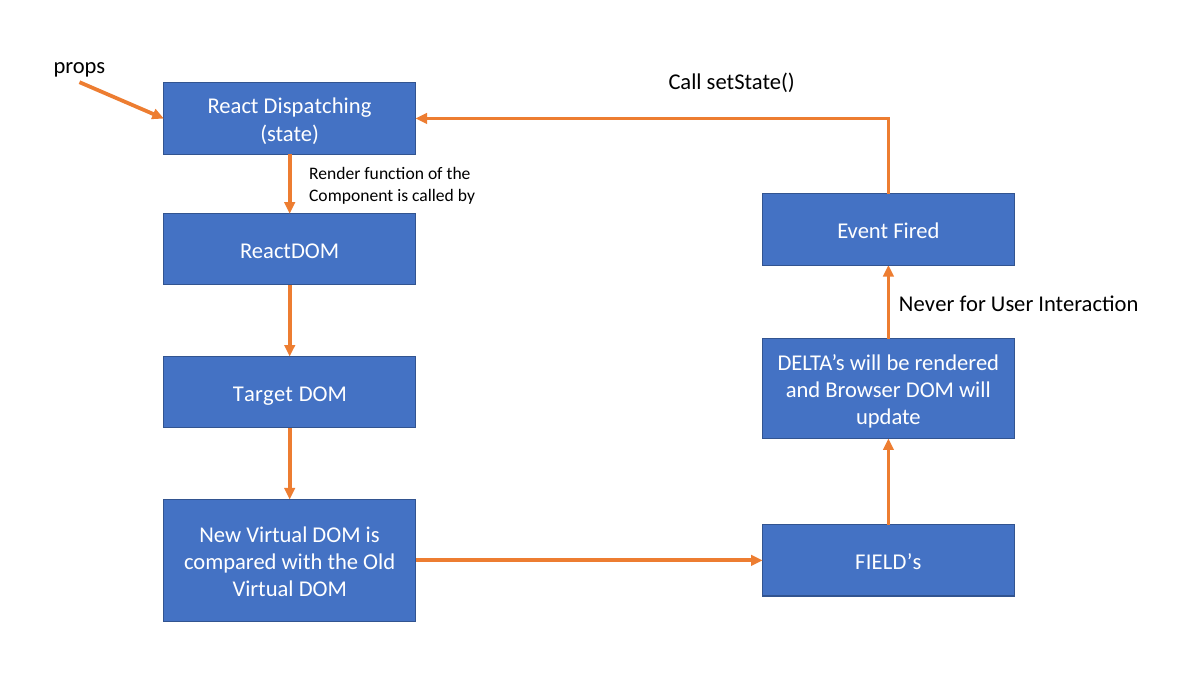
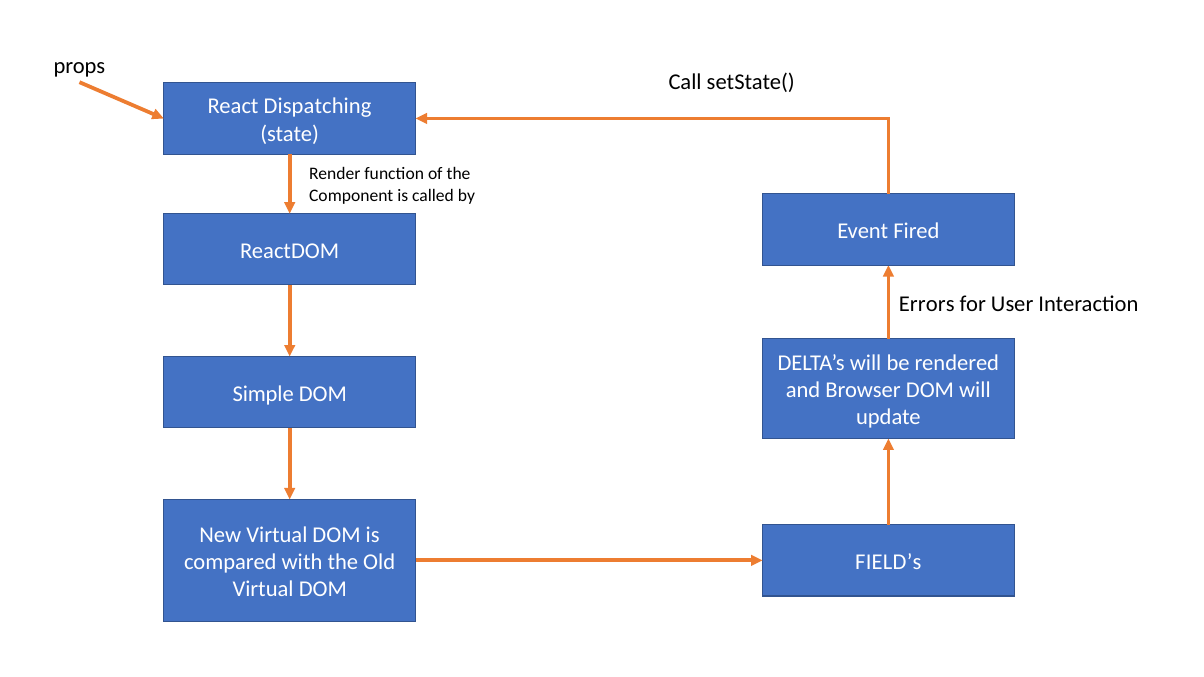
Never: Never -> Errors (927, 305)
Target: Target -> Simple (263, 394)
